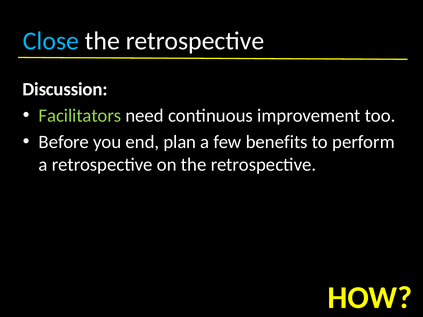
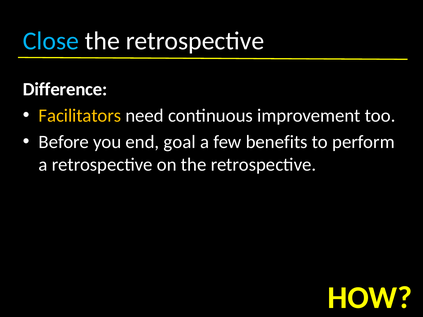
Discussion: Discussion -> Difference (65, 89)
Facilitators colour: light green -> yellow (80, 116)
plan: plan -> goal (180, 142)
